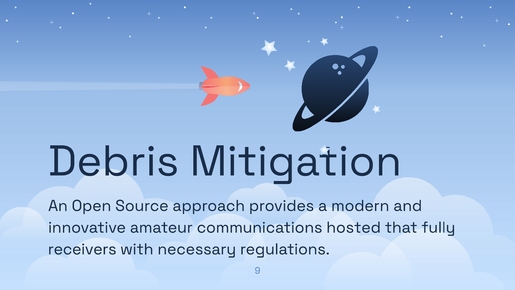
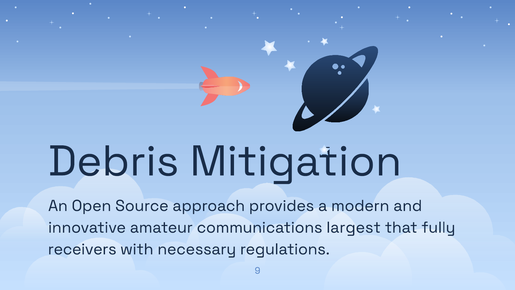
hosted: hosted -> largest (354, 227)
